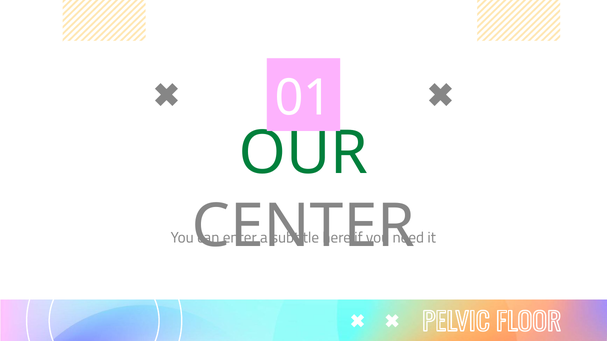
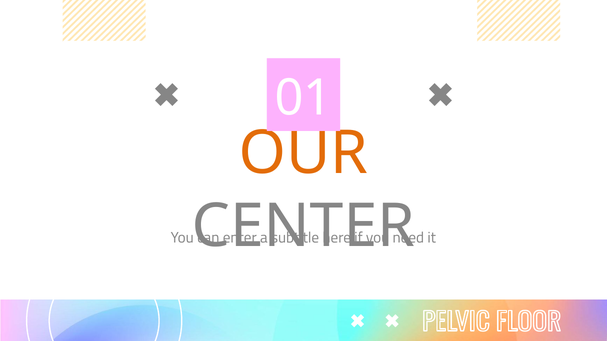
OUR colour: green -> orange (303, 154)
